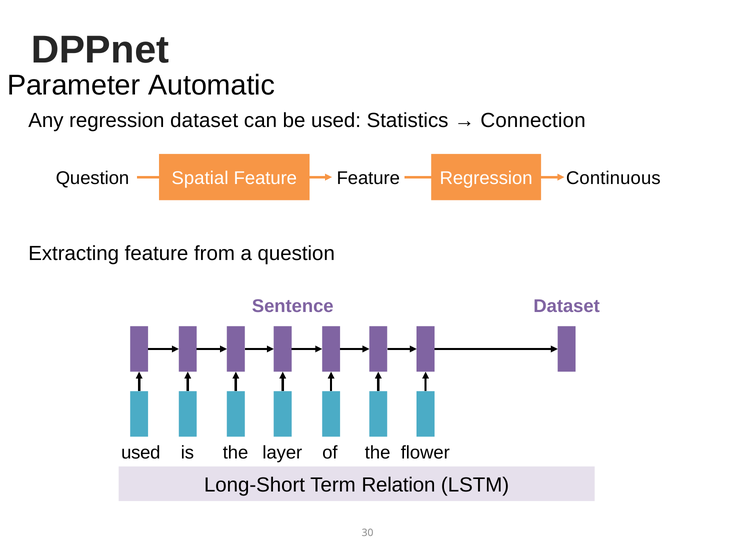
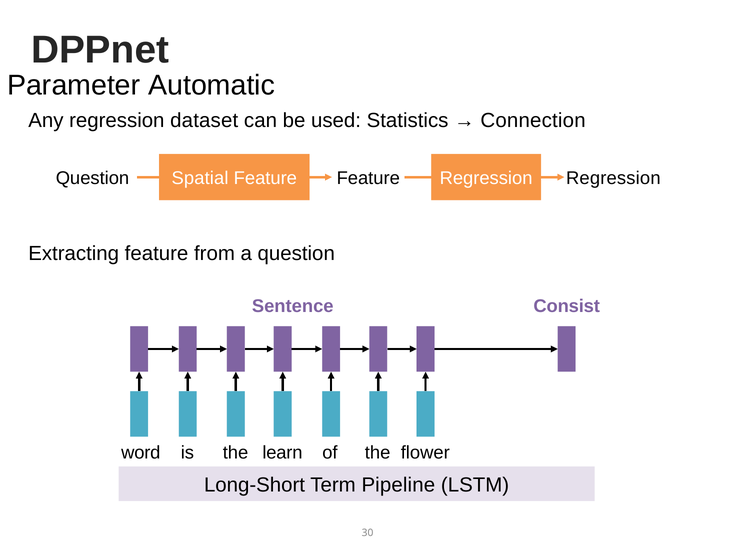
Regression Continuous: Continuous -> Regression (613, 178)
Sentence Dataset: Dataset -> Consist (567, 306)
used: used -> word (141, 453)
layer: layer -> learn (282, 453)
Relation: Relation -> Pipeline (398, 485)
